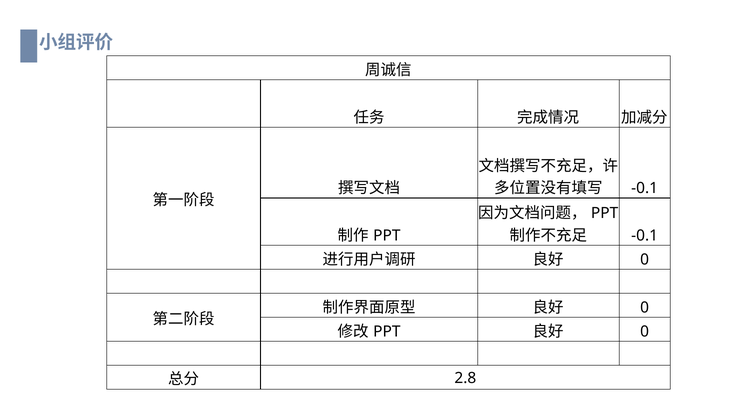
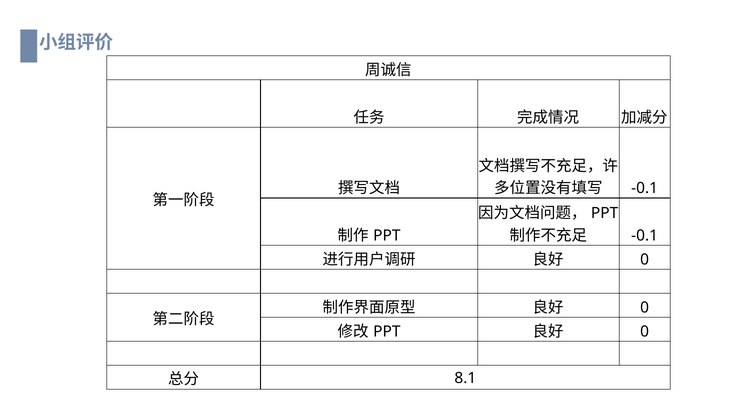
2.8: 2.8 -> 8.1 (465, 378)
